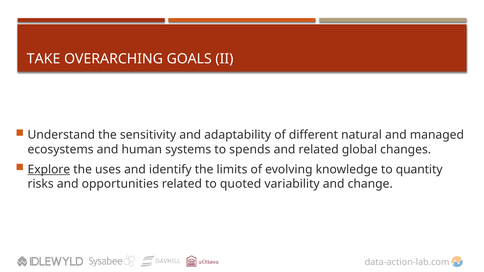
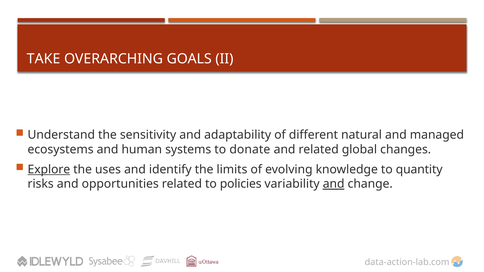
spends: spends -> donate (250, 150)
quoted: quoted -> policies (241, 184)
and underline: none -> present (334, 184)
